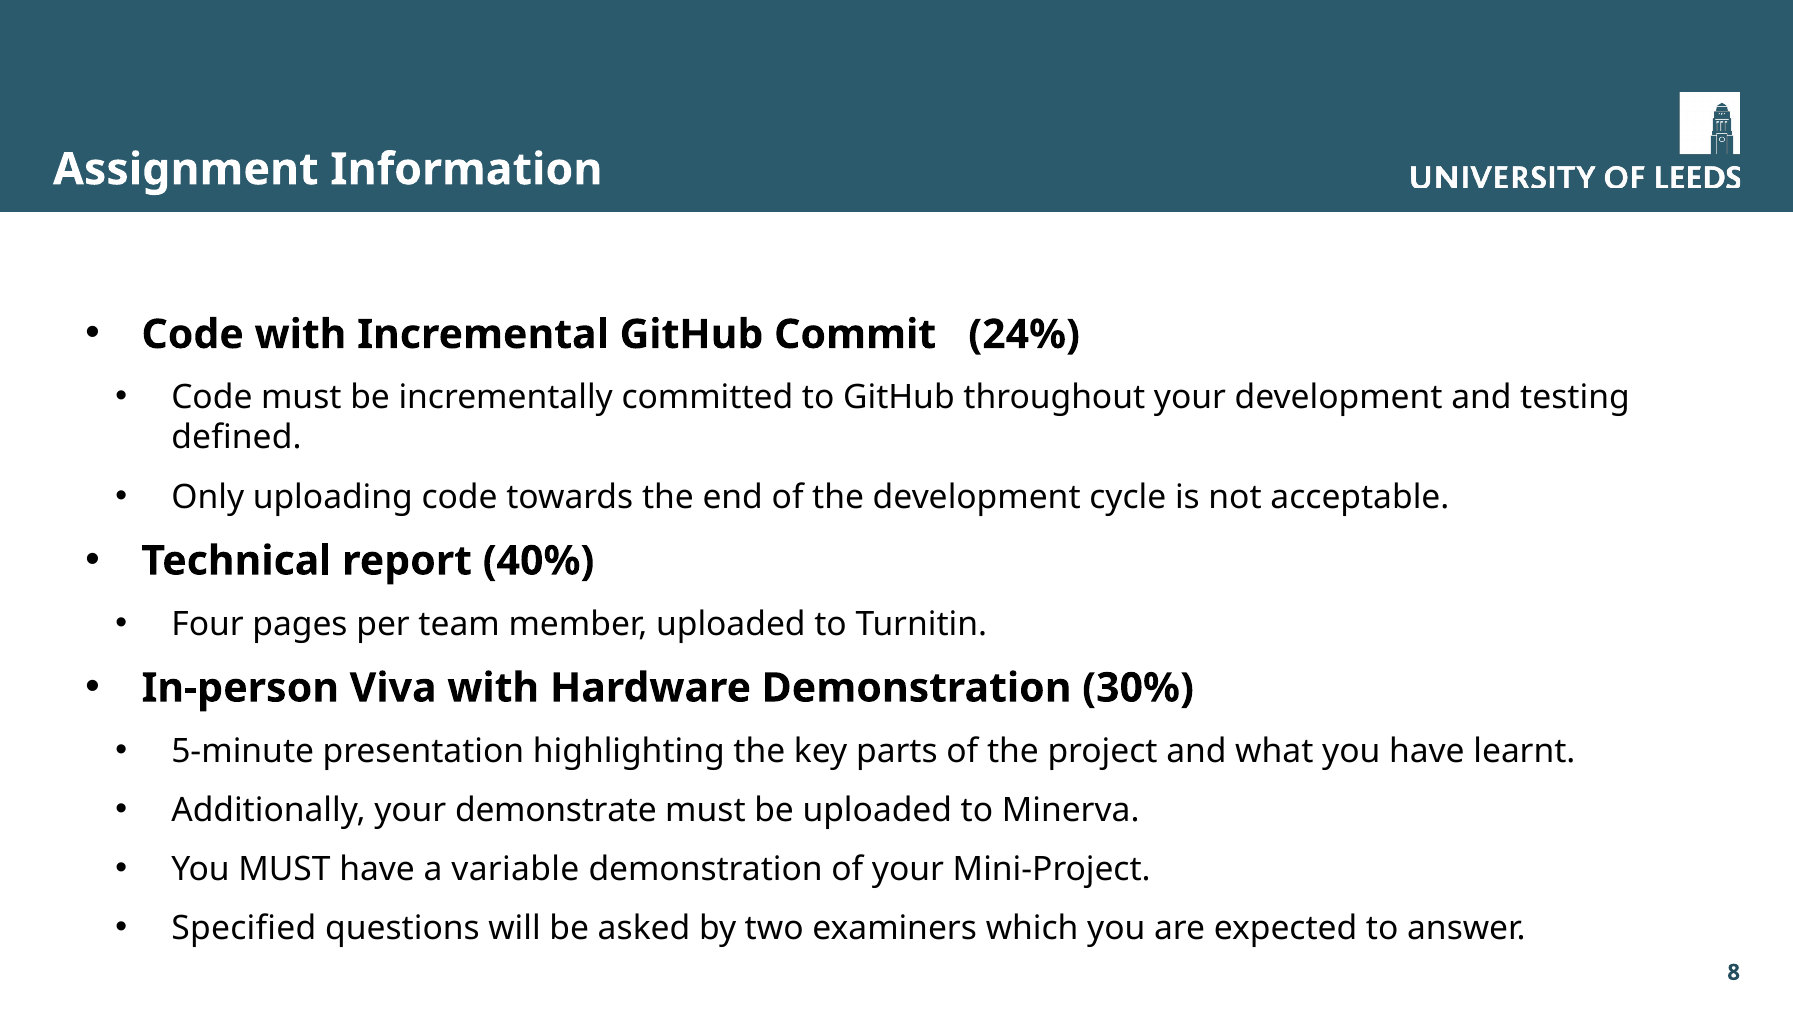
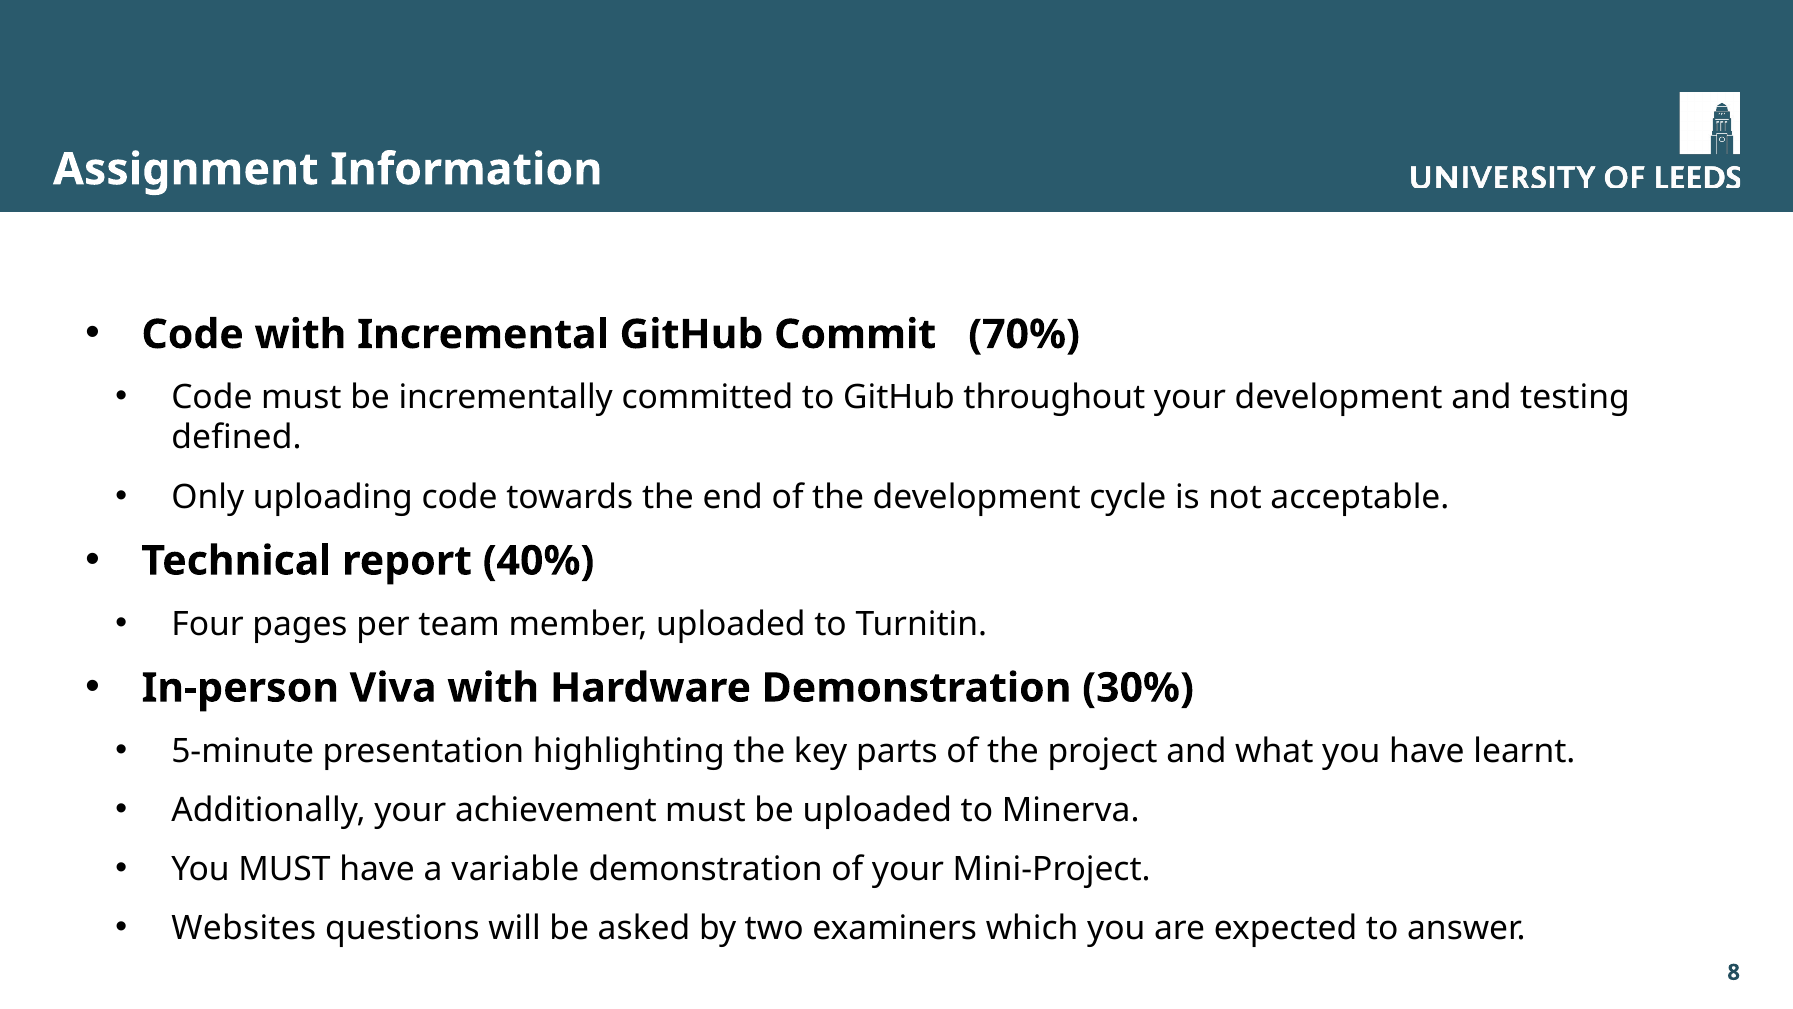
24%: 24% -> 70% (1024, 334)
demonstrate: demonstrate -> achievement (556, 810)
Specified: Specified -> Websites (244, 928)
